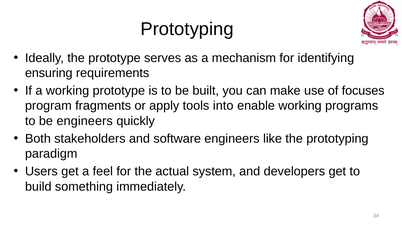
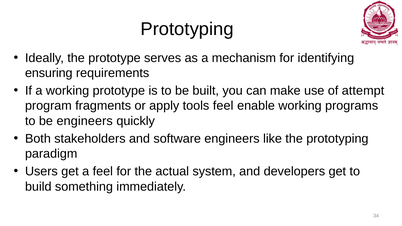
focuses: focuses -> attempt (363, 91)
tools into: into -> feel (223, 106)
